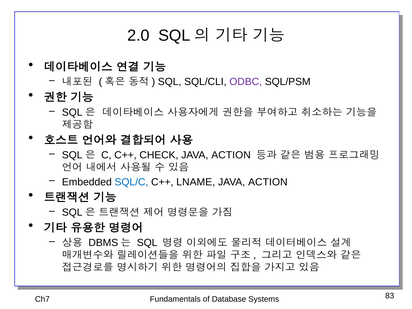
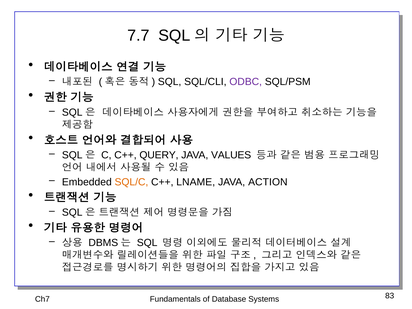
2.0: 2.0 -> 7.7 (138, 35)
CHECK: CHECK -> QUERY (159, 155)
ACTION: ACTION -> VALUES (231, 155)
SQL/C colour: blue -> orange (131, 182)
